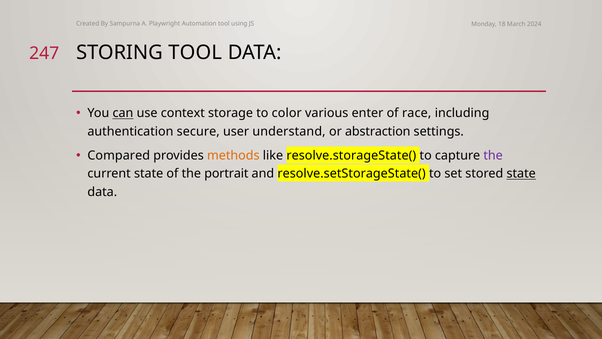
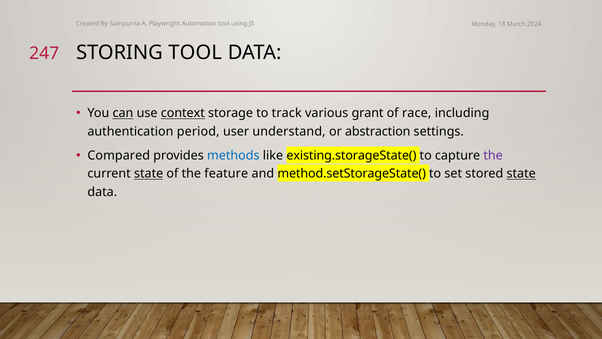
context underline: none -> present (183, 113)
color: color -> track (287, 113)
enter: enter -> grant (368, 113)
secure: secure -> period (198, 131)
methods colour: orange -> blue (233, 156)
resolve.storageState(: resolve.storageState( -> existing.storageState( (351, 156)
state underline: none -> present (149, 174)
portrait: portrait -> feature (226, 174)
resolve.setStorageState(: resolve.setStorageState( -> method.setStorageState( (352, 174)
